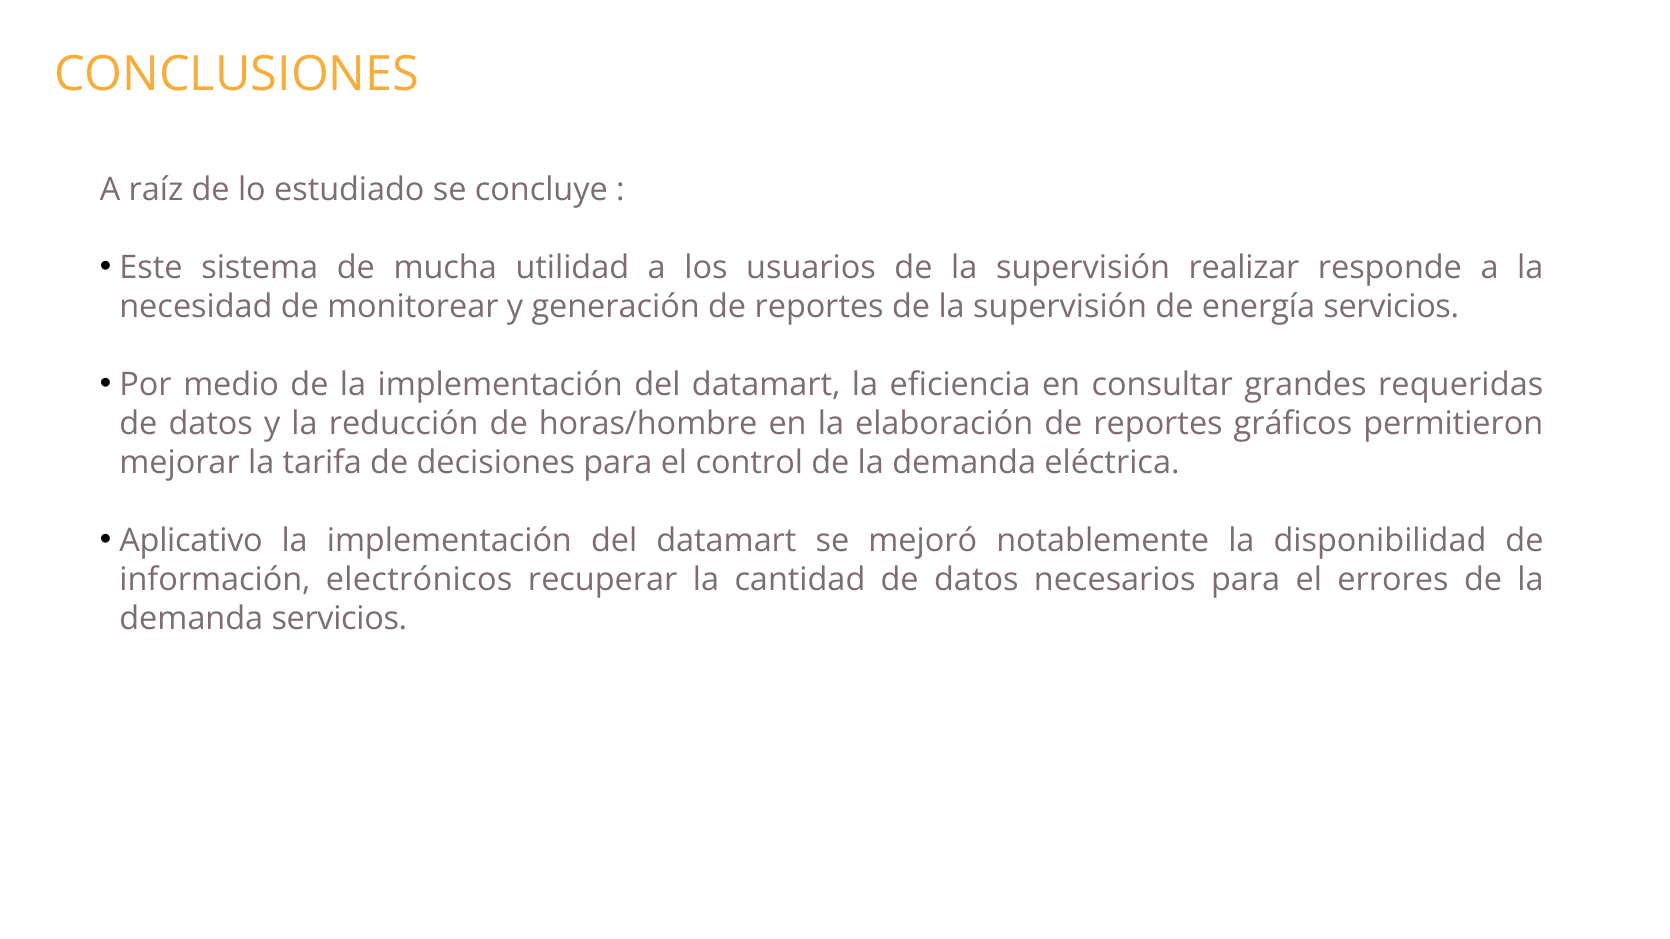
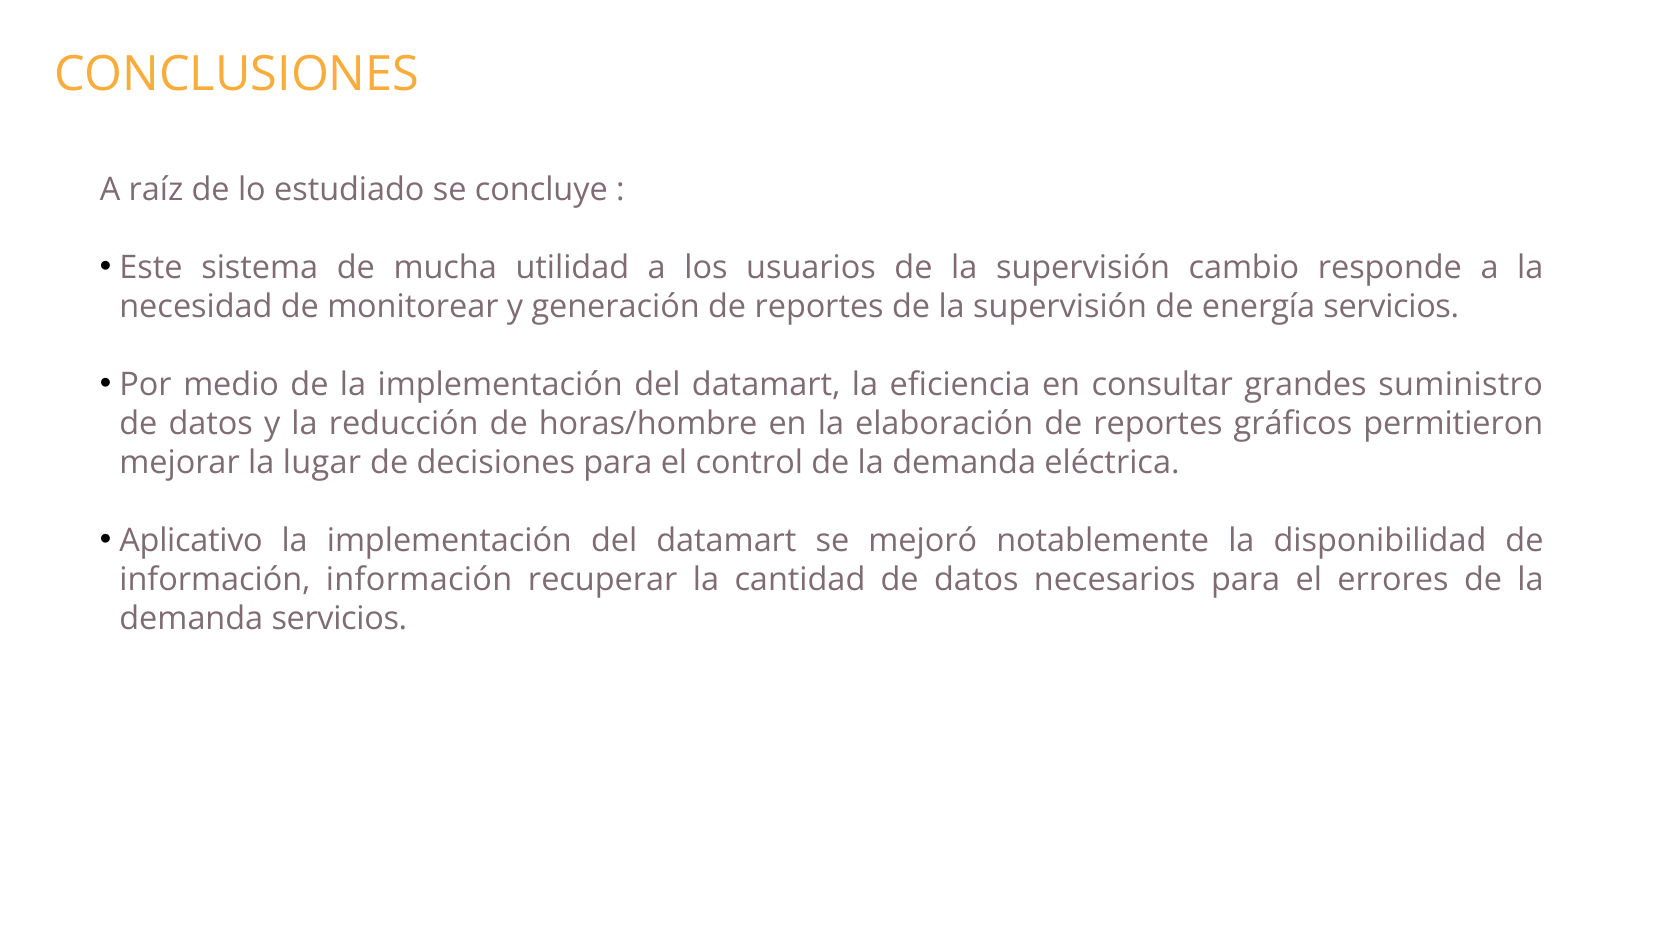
realizar: realizar -> cambio (1244, 268)
requeridas: requeridas -> suministro (1461, 385)
tarifa: tarifa -> lugar (322, 463)
información electrónicos: electrónicos -> información (419, 580)
